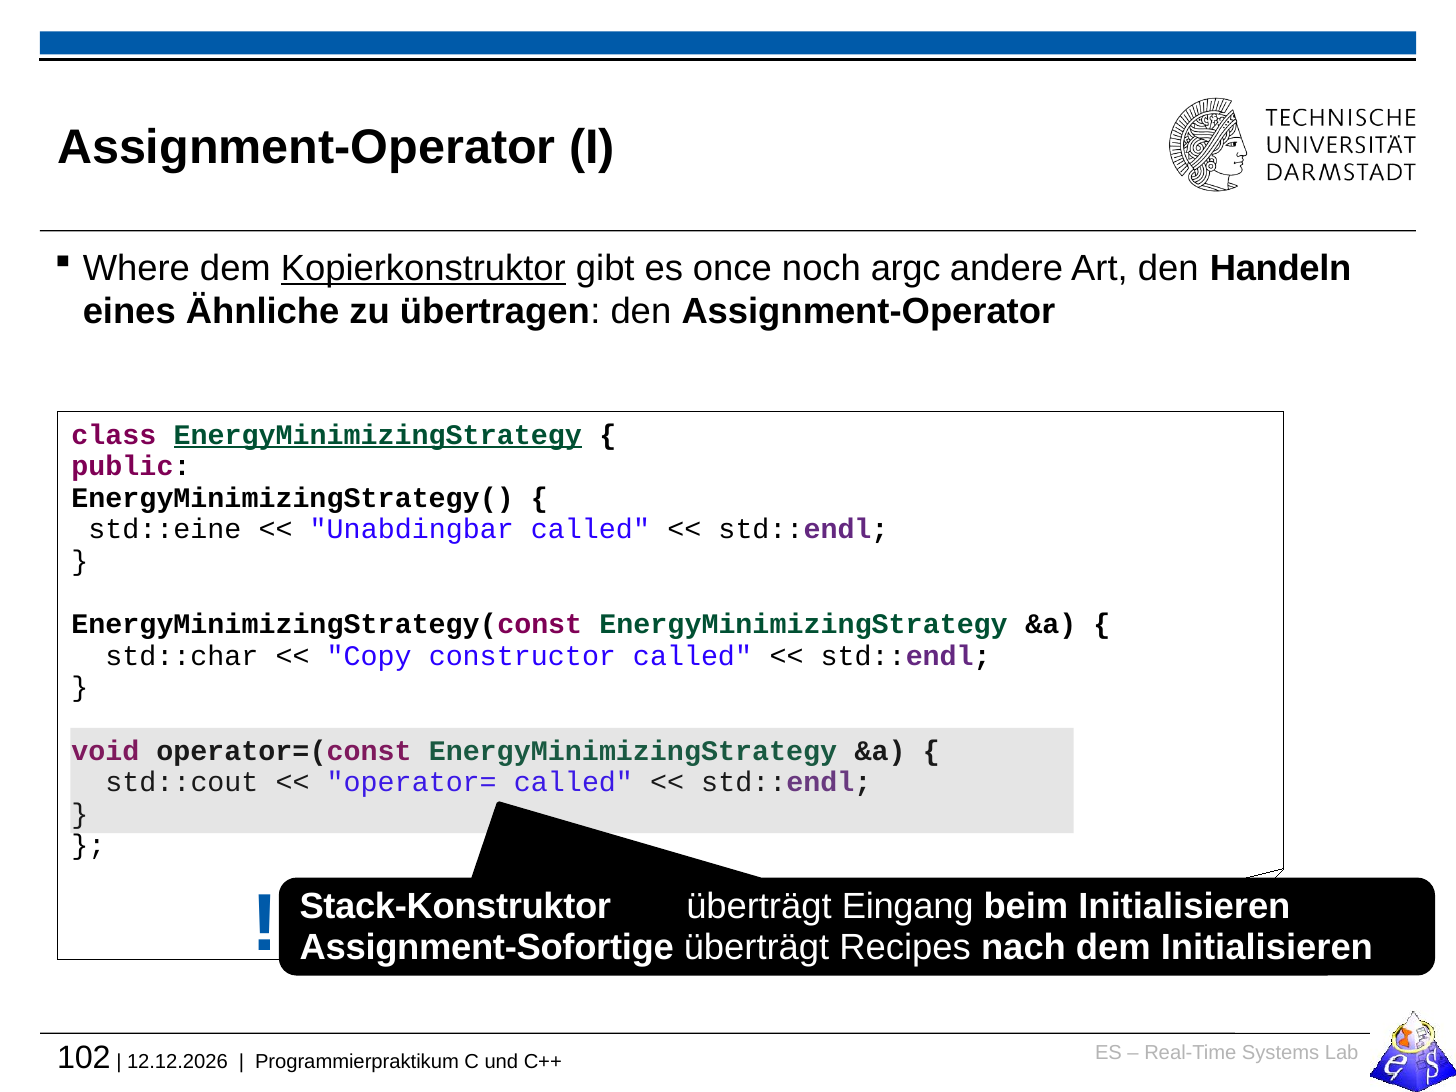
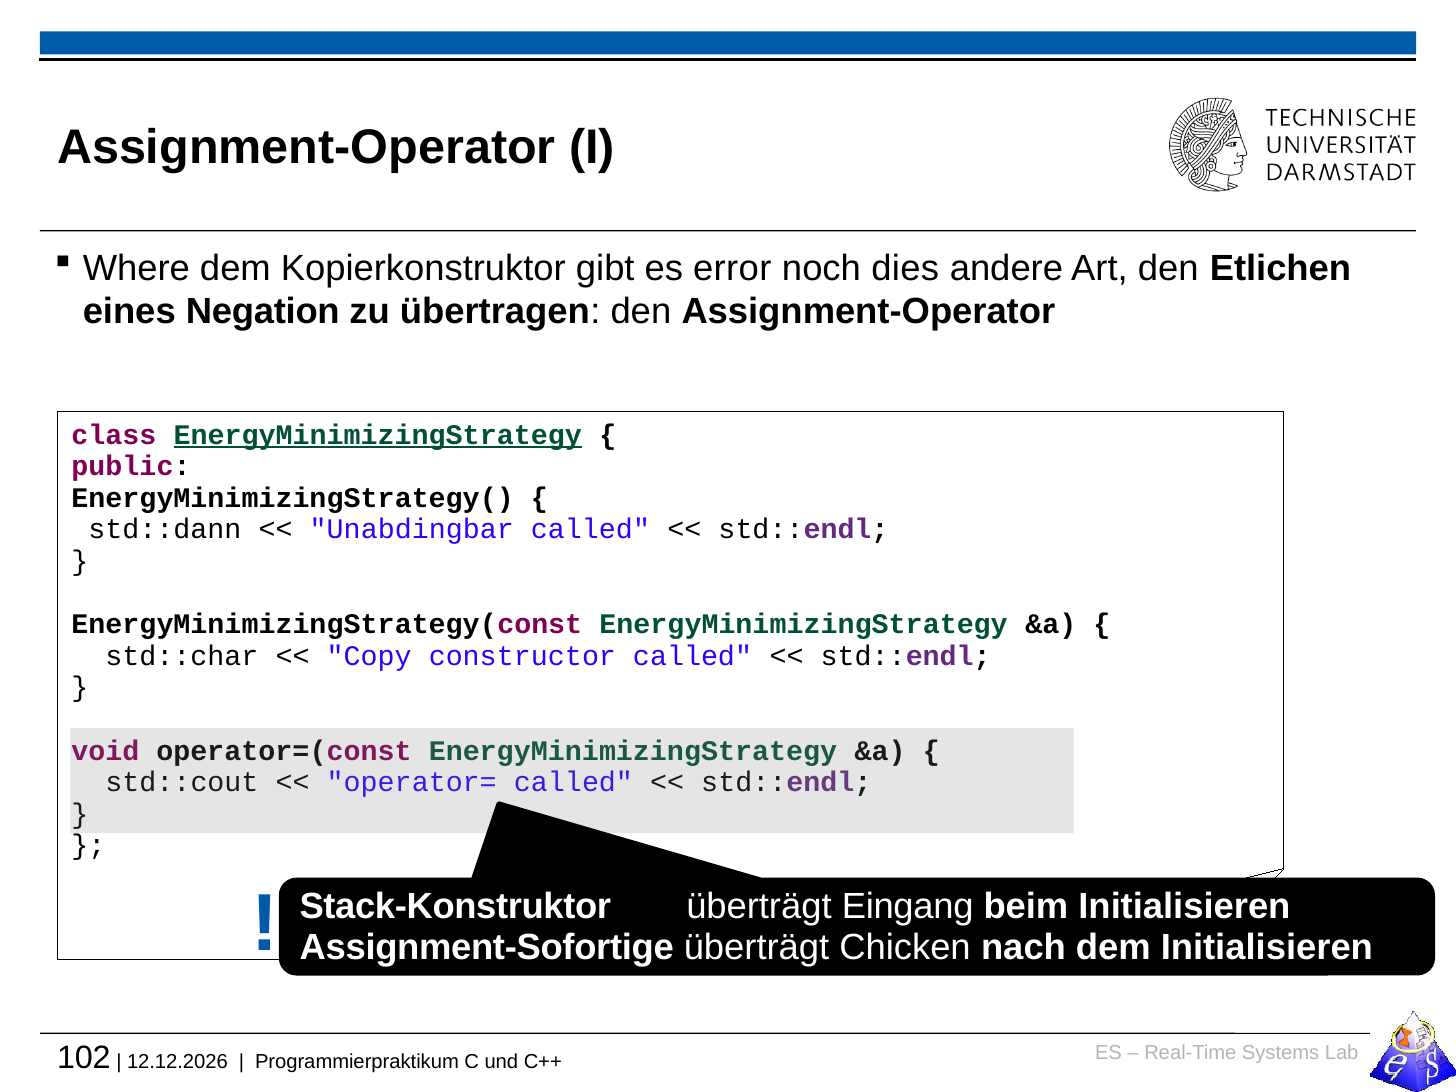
Kopierkonstruktor underline: present -> none (423, 268)
once: once -> error (732, 268)
argc: argc -> dies (905, 268)
Handeln: Handeln -> Etlichen (1280, 268)
Ähnliche: Ähnliche -> Negation (263, 312)
std::eine: std::eine -> std::dann (165, 530)
Recipes: Recipes -> Chicken (905, 947)
